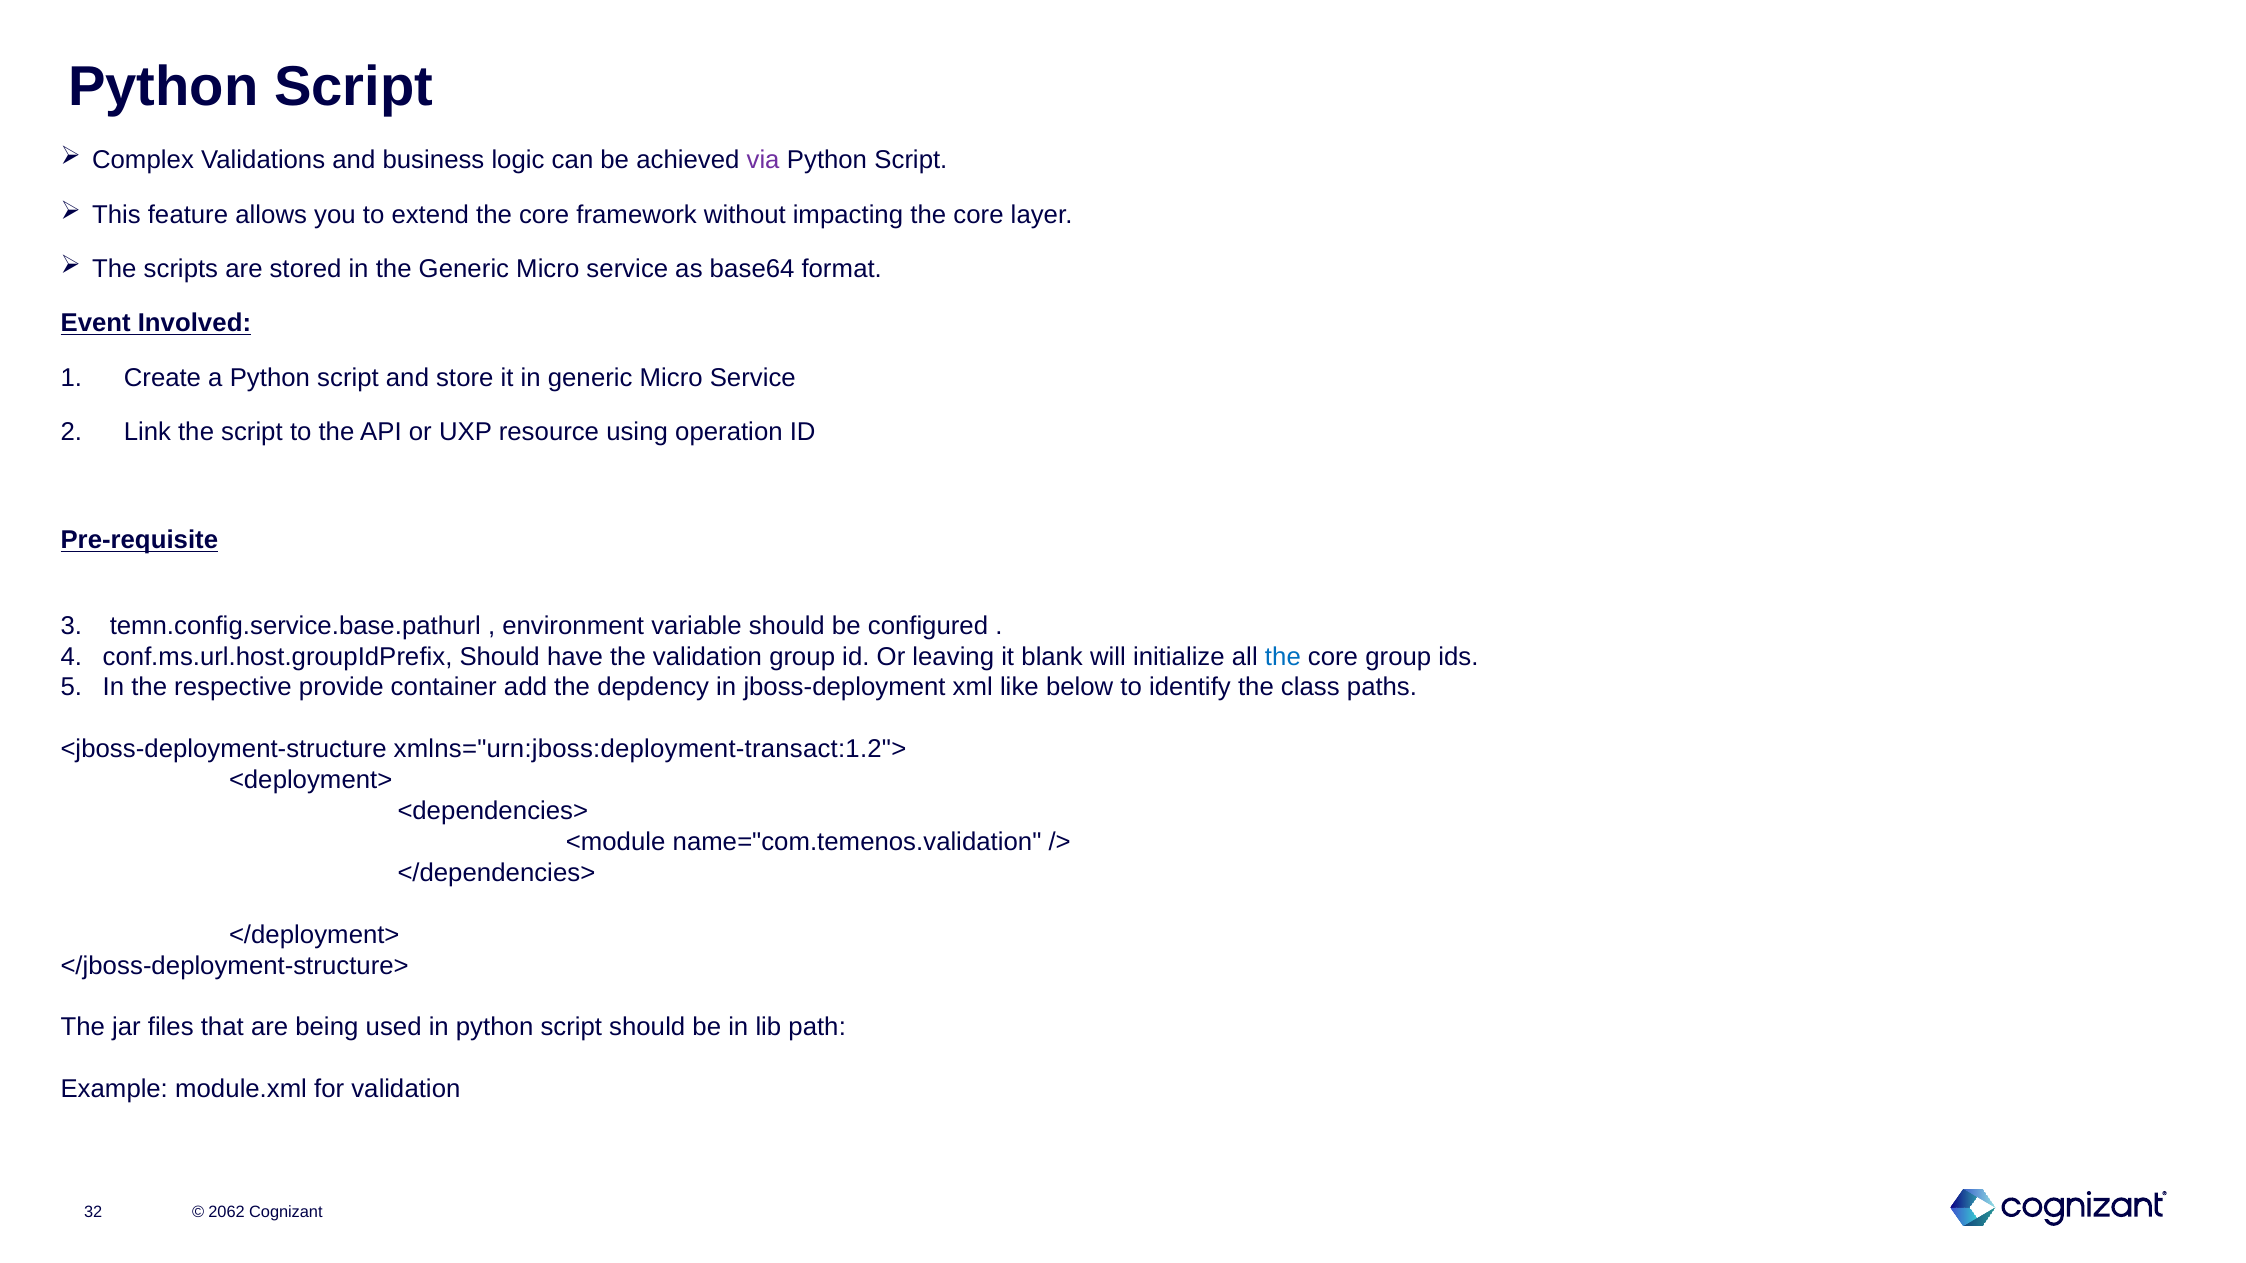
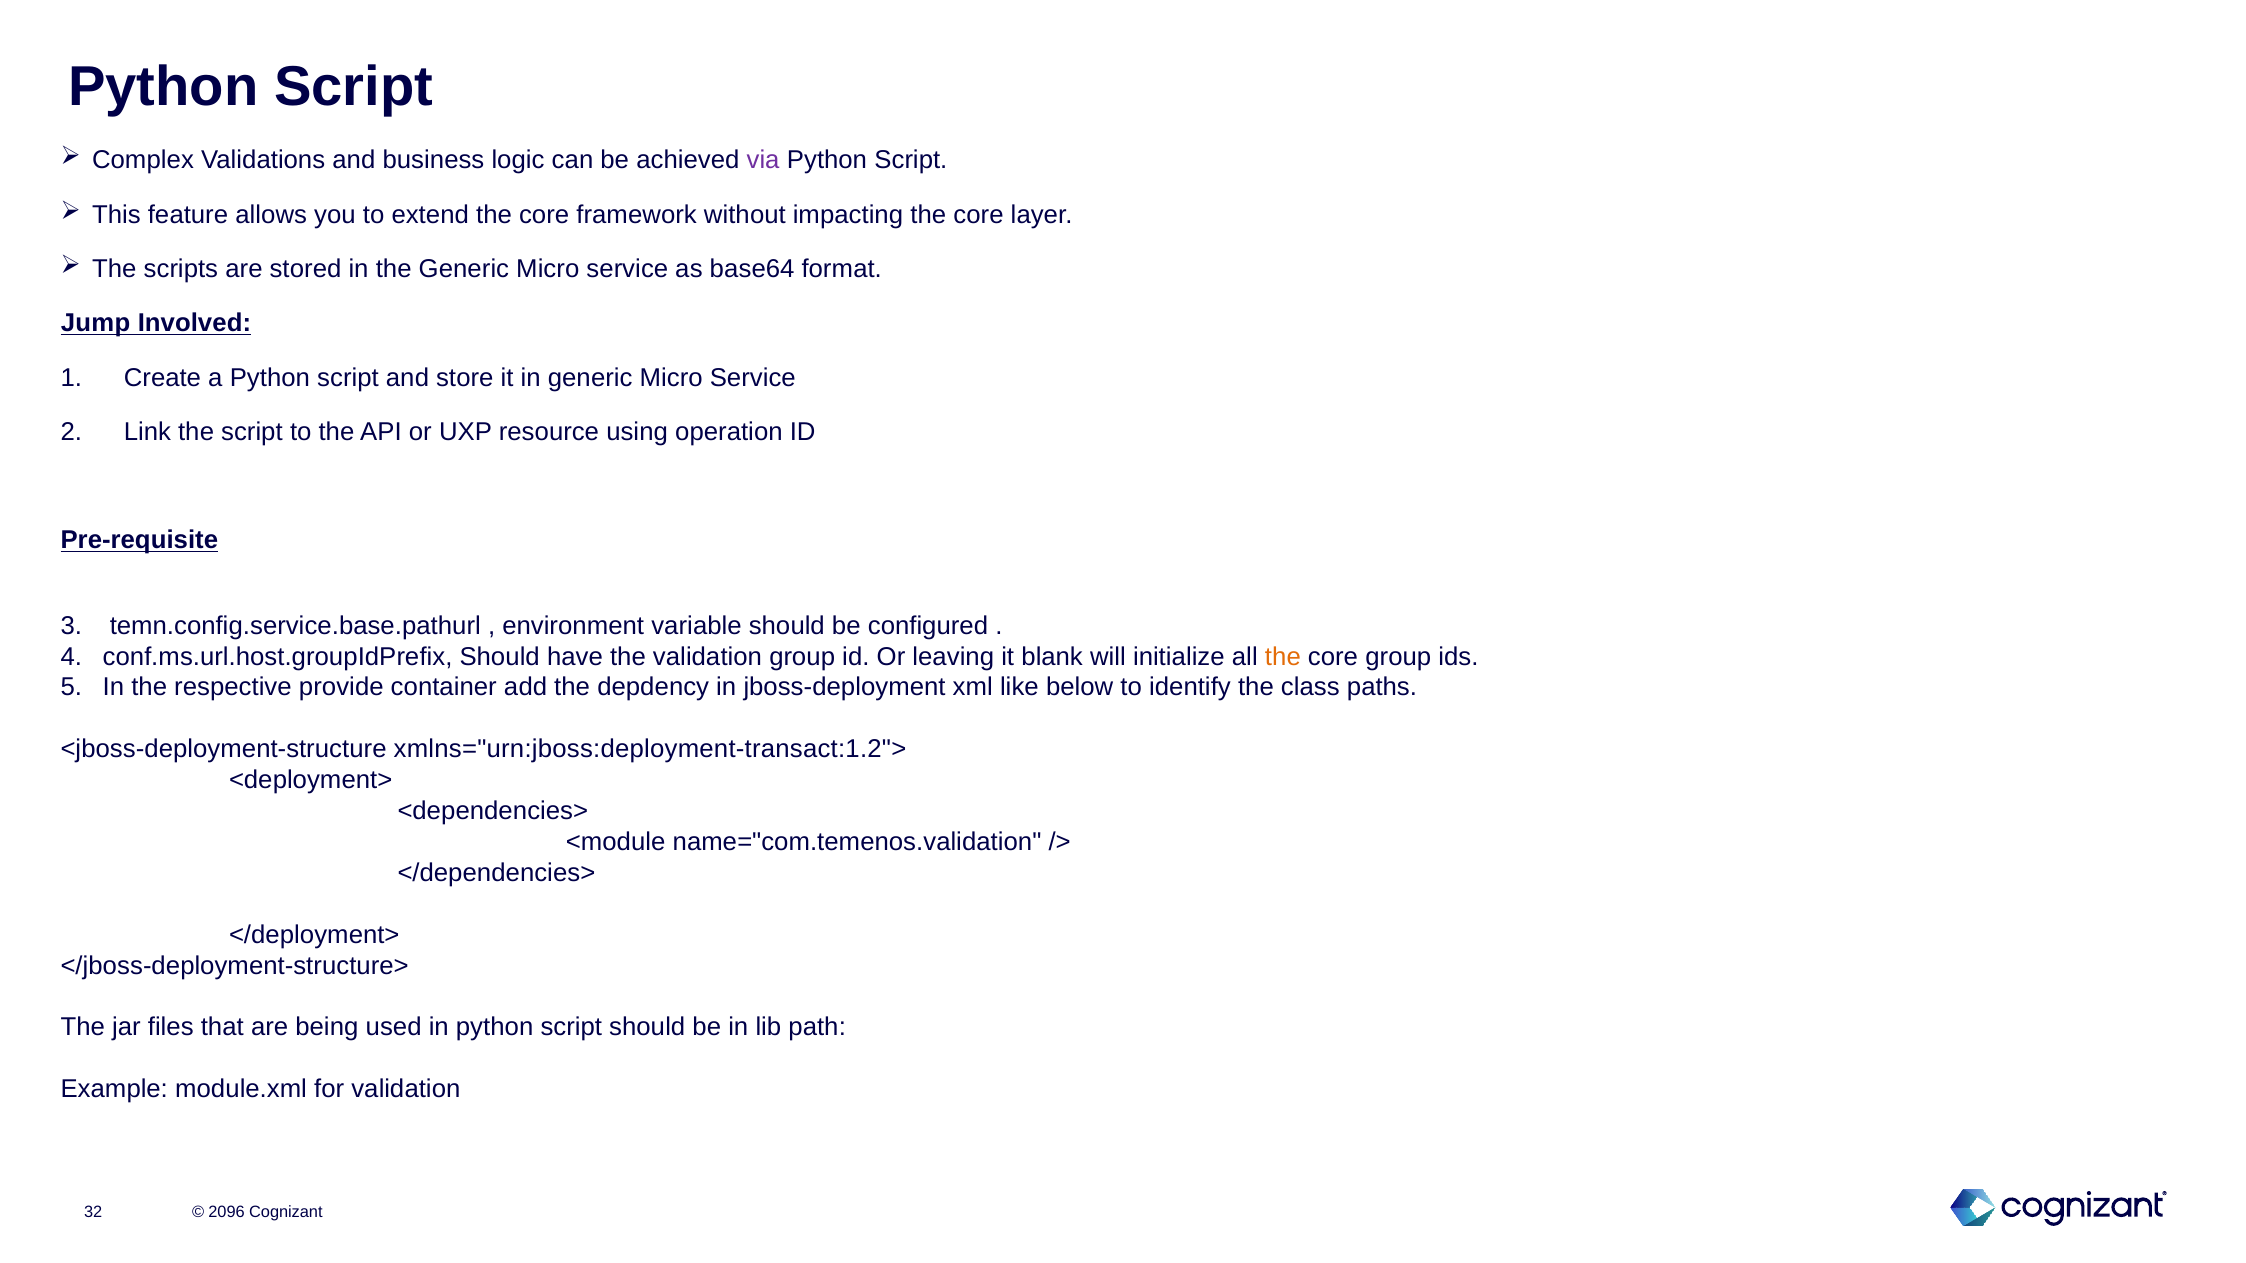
Event: Event -> Jump (96, 323)
the colour: blue -> orange (1283, 657)
2062: 2062 -> 2096 (227, 1212)
